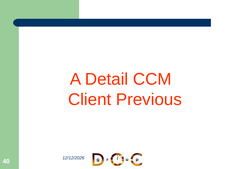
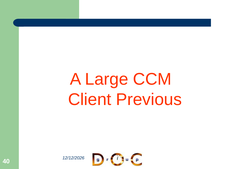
Detail: Detail -> Large (107, 79)
